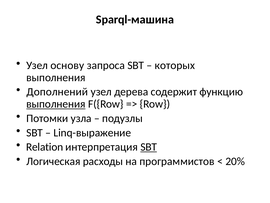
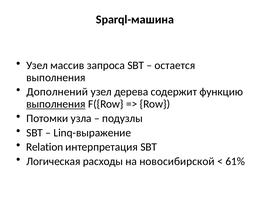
основу: основу -> массив (67, 65)
которых: которых -> остается (175, 65)
SBT underline: present -> none (149, 147)
программистов: программистов -> новосибирской (177, 161)
20%: 20% -> 61% (235, 161)
